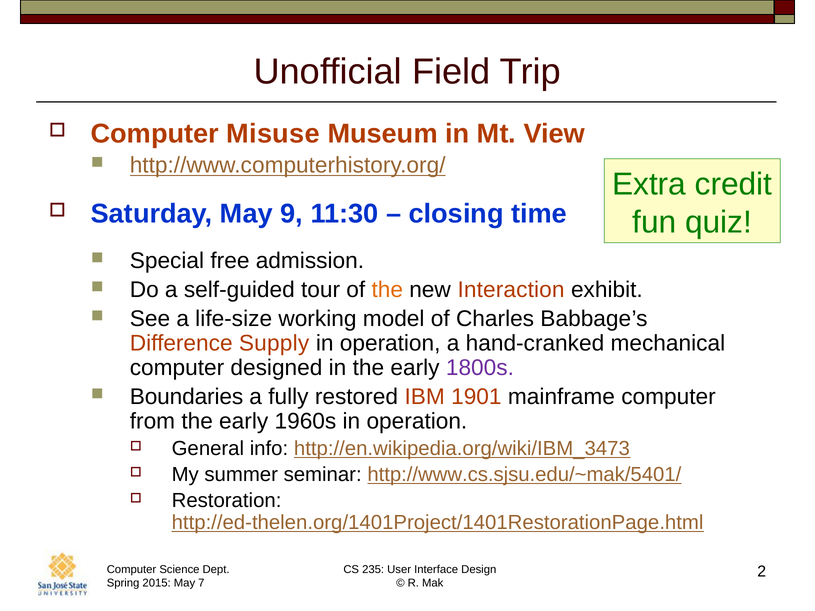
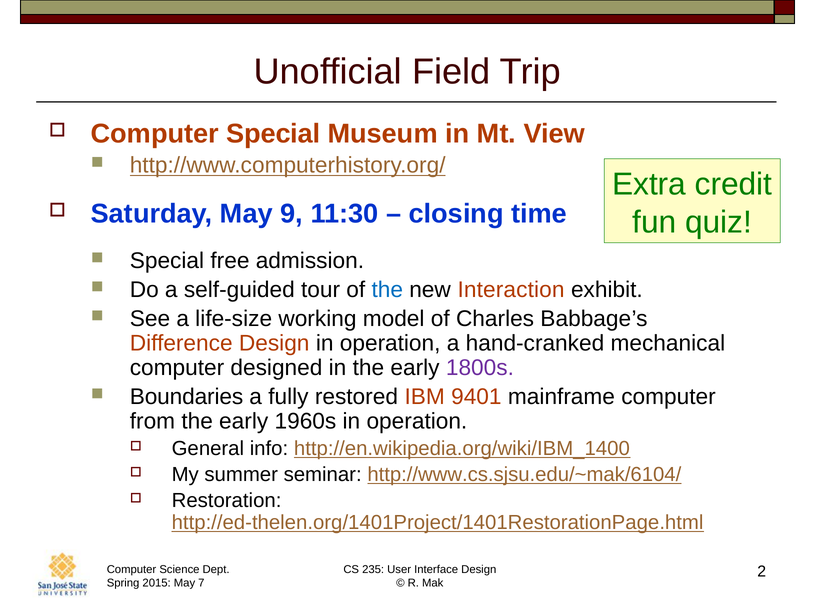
Computer Misuse: Misuse -> Special (273, 134)
the colour: orange -> blue (387, 290)
Difference Supply: Supply -> Design (274, 343)
1901: 1901 -> 9401 (476, 397)
http://en.wikipedia.org/wiki/IBM_3473: http://en.wikipedia.org/wiki/IBM_3473 -> http://en.wikipedia.org/wiki/IBM_1400 (462, 449)
http://www.cs.sjsu.edu/~mak/5401/: http://www.cs.sjsu.edu/~mak/5401/ -> http://www.cs.sjsu.edu/~mak/6104/ (524, 475)
